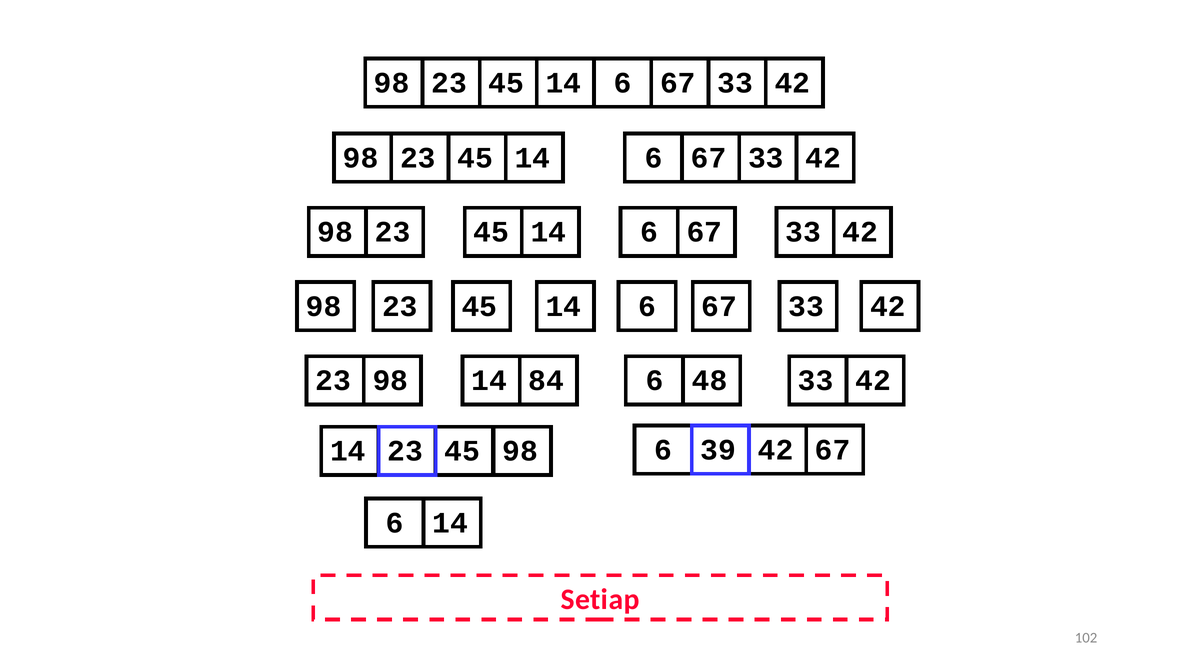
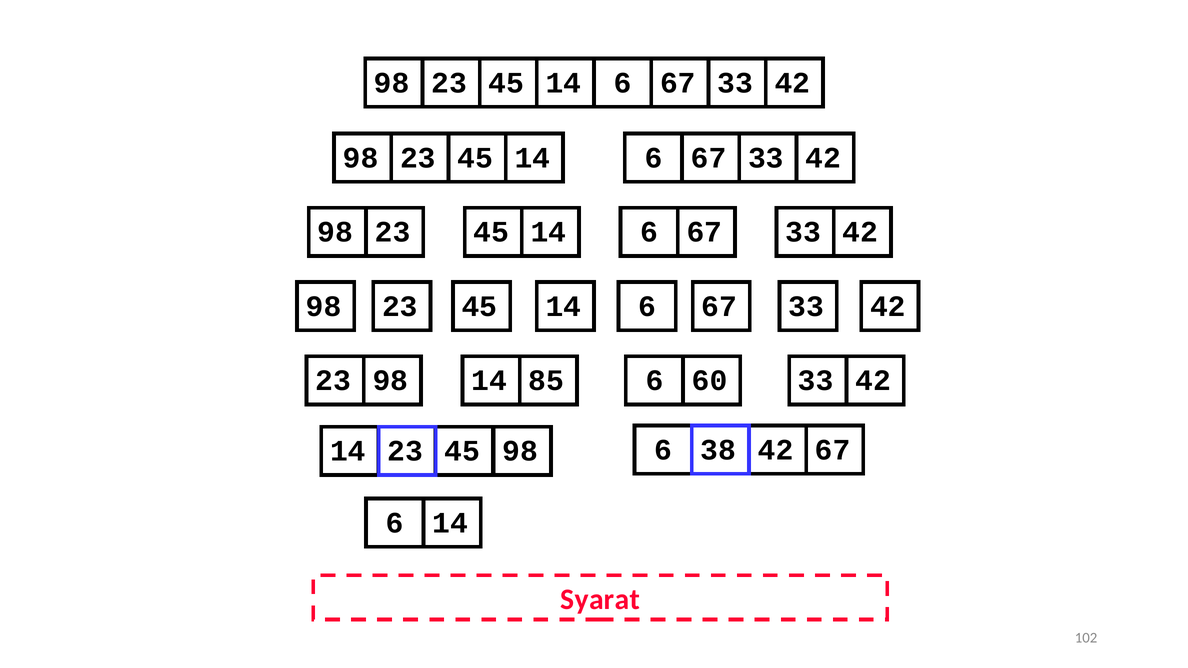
84: 84 -> 85 (546, 381)
48: 48 -> 60 (710, 381)
39: 39 -> 38 (718, 450)
Setiap: Setiap -> Syarat (600, 600)
